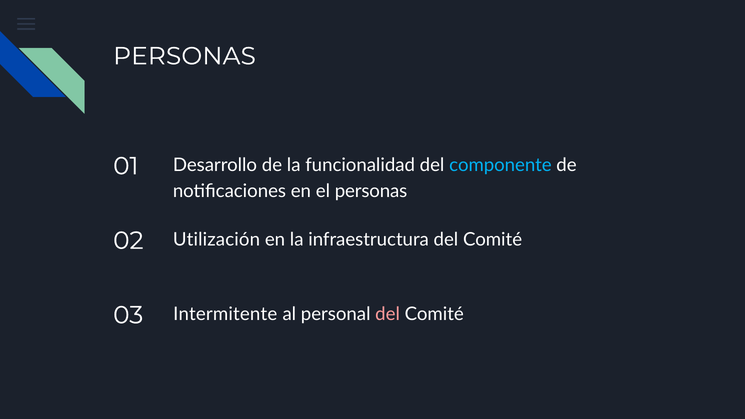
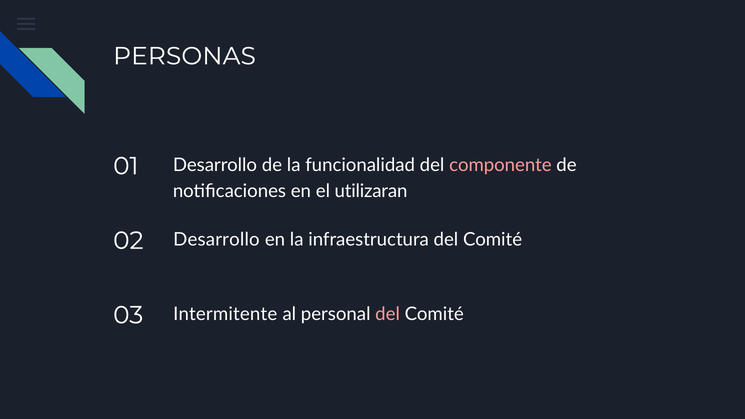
componente colour: light blue -> pink (500, 165)
el personas: personas -> utilizaran (371, 191)
02 Utilización: Utilización -> Desarrollo (216, 240)
